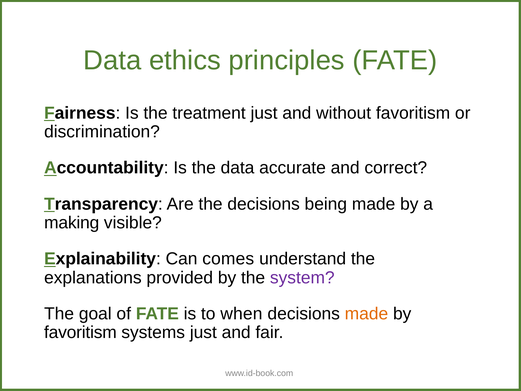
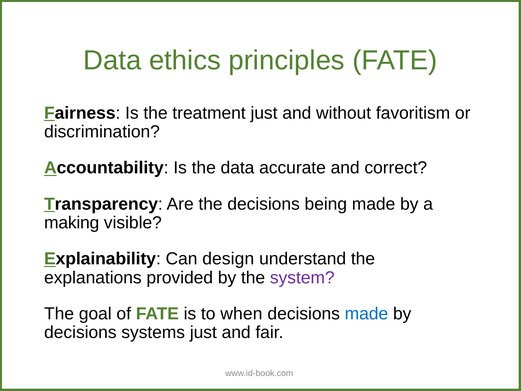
comes: comes -> design (228, 259)
made colour: orange -> blue (366, 314)
favoritism: favoritism -> decisions (80, 332)
